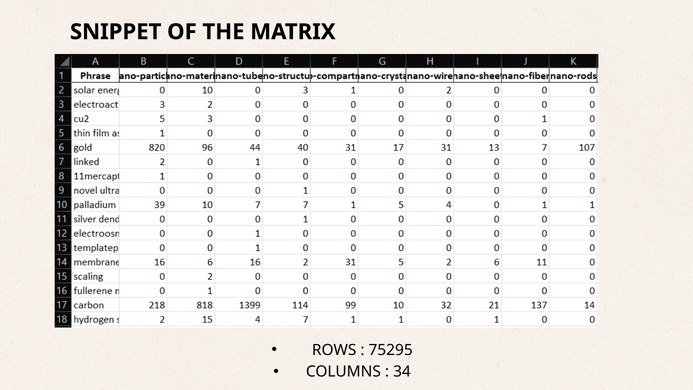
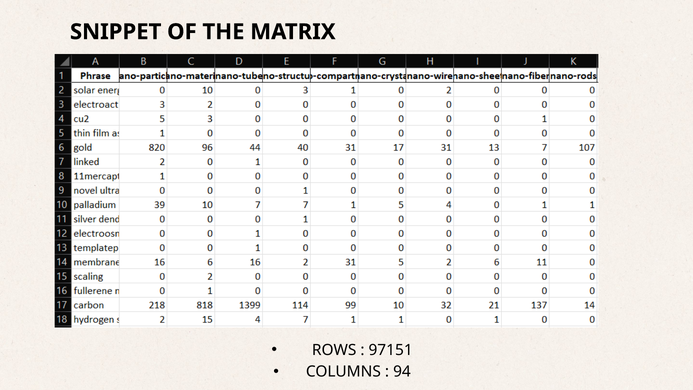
75295: 75295 -> 97151 (391, 350)
34: 34 -> 94 (402, 372)
